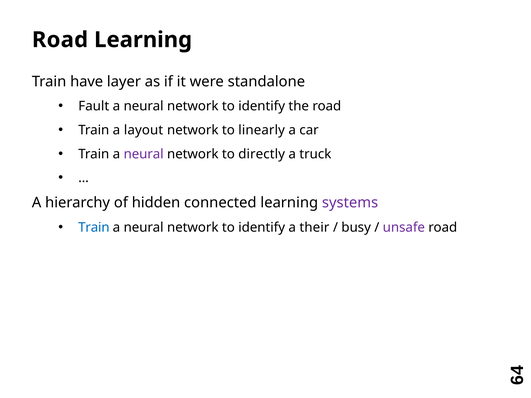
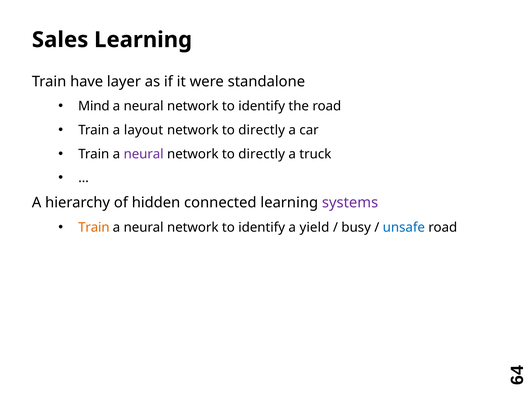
Road: Road -> Sales (60, 40)
Fault: Fault -> Mind (94, 106)
linearly: linearly -> directly (262, 130)
Train colour: blue -> orange (94, 228)
their: their -> yield (314, 228)
unsafe colour: purple -> blue (404, 228)
